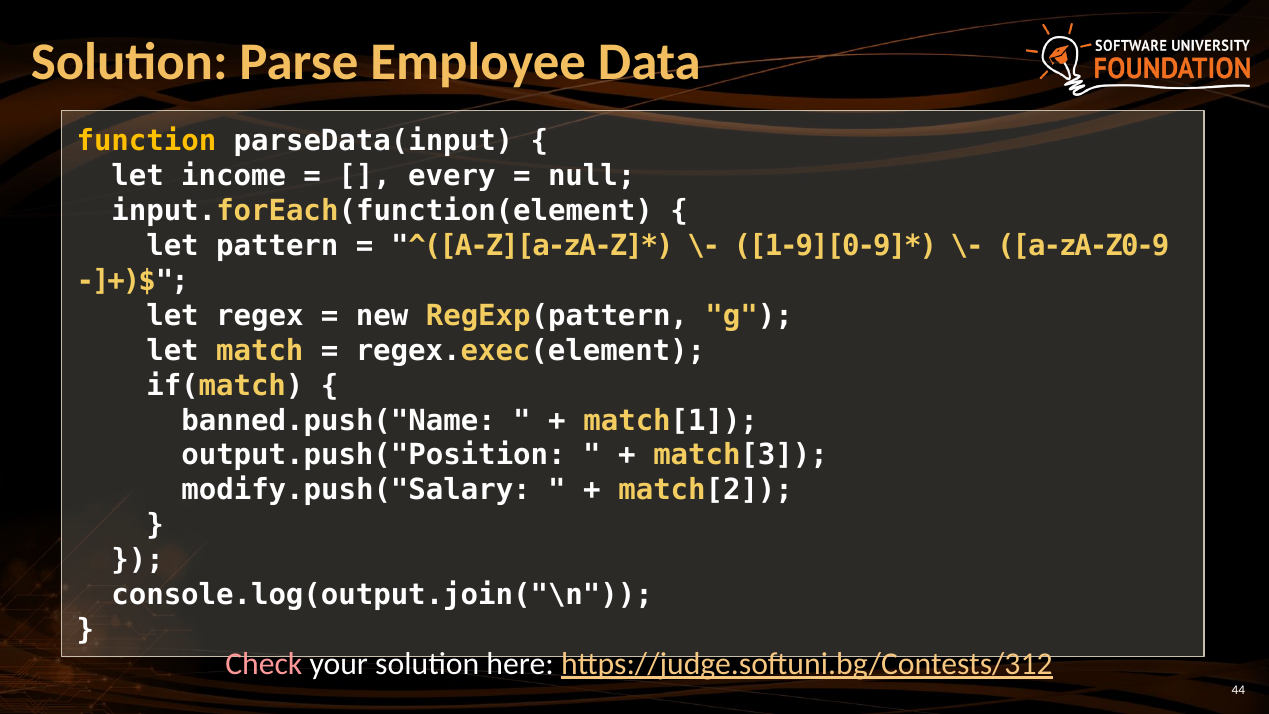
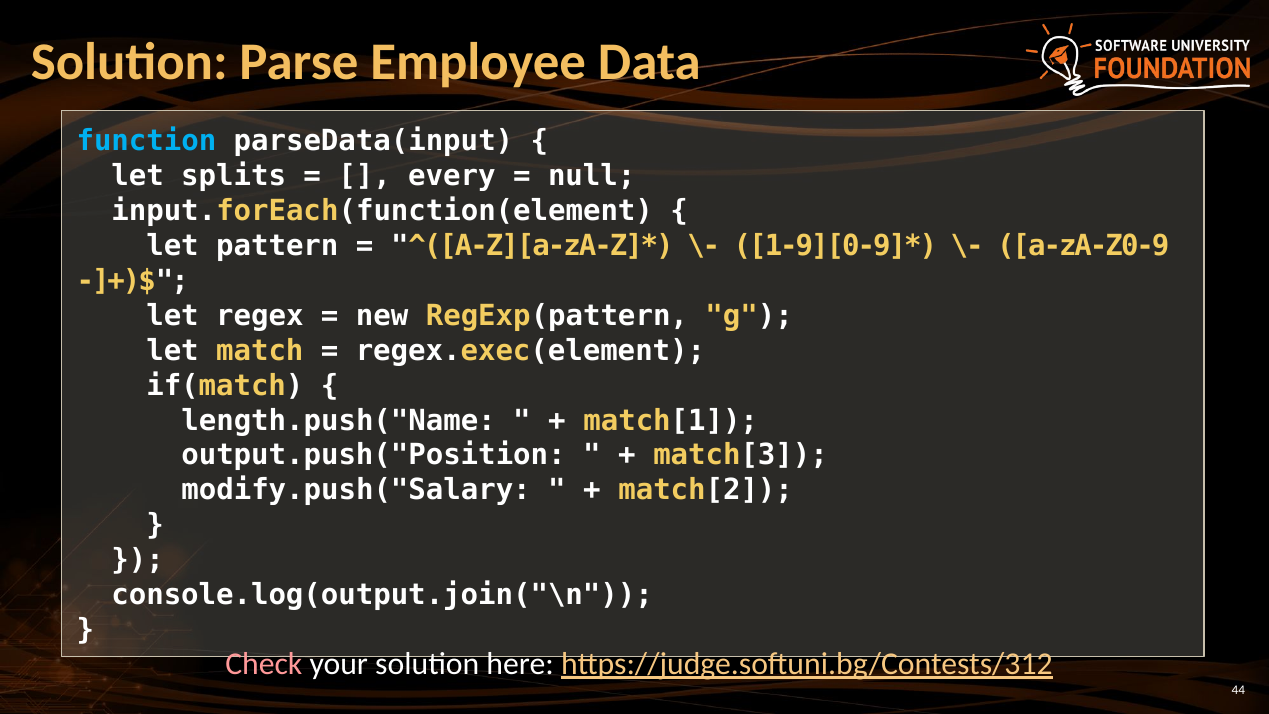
function colour: yellow -> light blue (146, 141)
income: income -> splits (234, 176)
banned.push("Name: banned.push("Name -> length.push("Name (339, 420)
